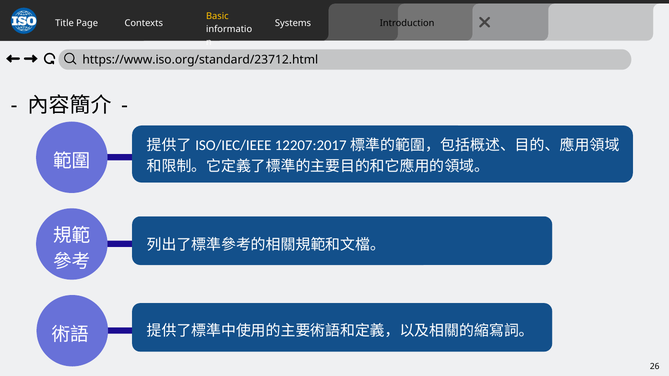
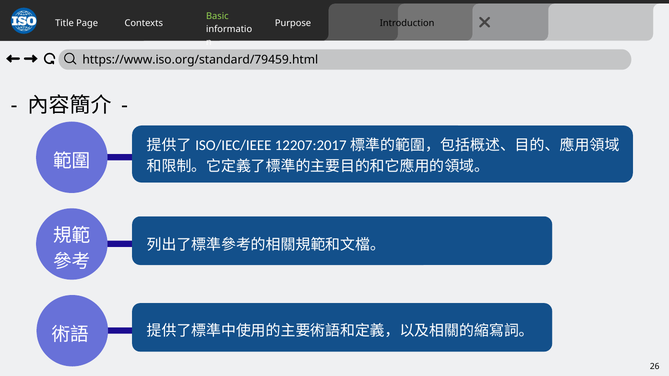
Basic colour: yellow -> light green (217, 16)
Systems: Systems -> Purpose (293, 23)
https://www.iso.org/standard/23712.html: https://www.iso.org/standard/23712.html -> https://www.iso.org/standard/79459.html (200, 60)
